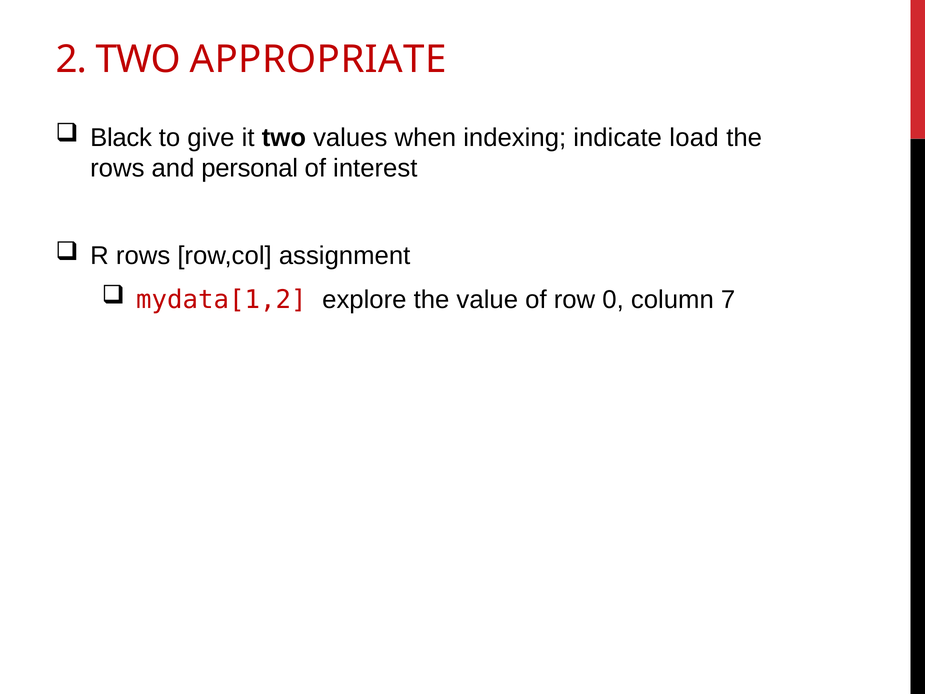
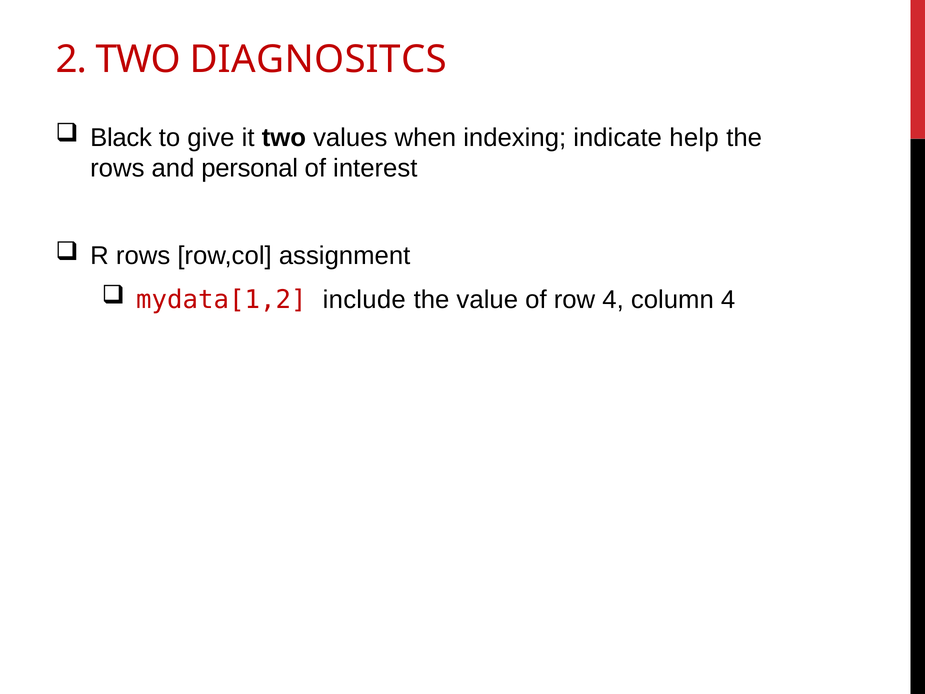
APPROPRIATE: APPROPRIATE -> DIAGNOSITCS (318, 60)
load: load -> help (694, 137)
explore: explore -> include (364, 299)
row 0: 0 -> 4 (613, 299)
column 7: 7 -> 4 (728, 299)
